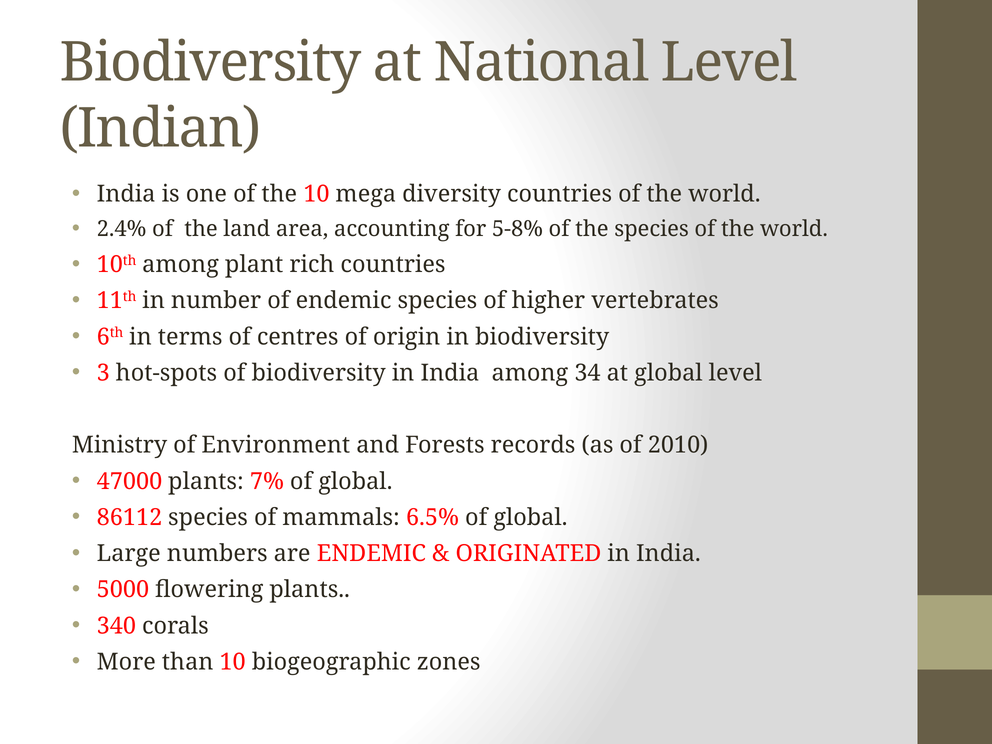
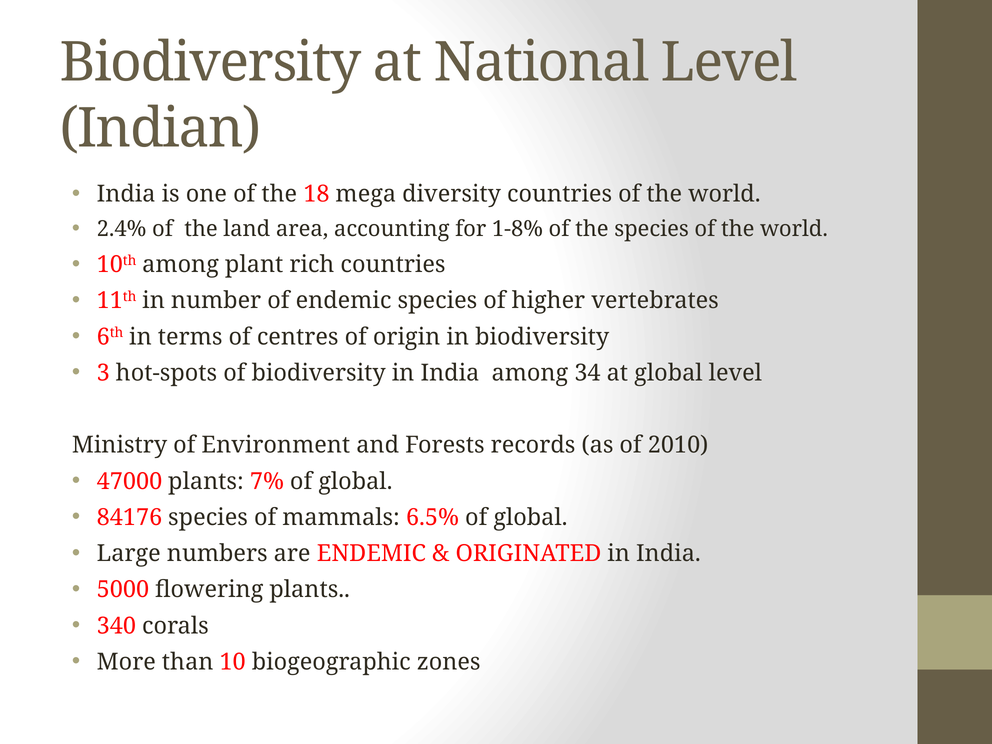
the 10: 10 -> 18 (317, 194)
5-8%: 5-8% -> 1-8% (518, 229)
86112: 86112 -> 84176 (129, 517)
